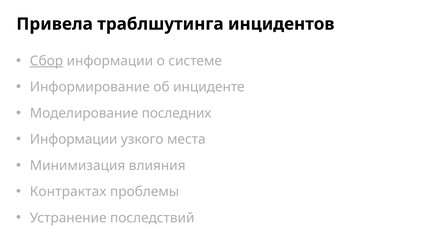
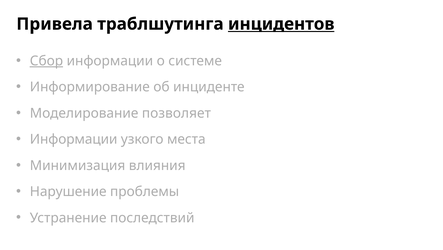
инцидентов underline: none -> present (281, 24)
последних: последних -> позволяет (176, 113)
Контрактах: Контрактах -> Нарушение (68, 192)
